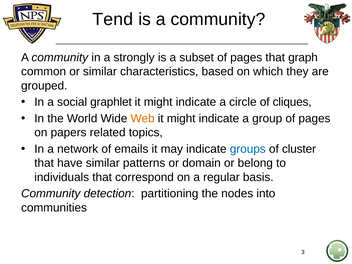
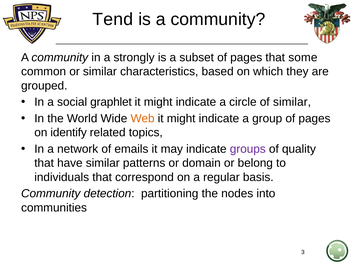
graph: graph -> some (303, 58)
of cliques: cliques -> similar (292, 102)
papers: papers -> identify (69, 133)
groups colour: blue -> purple (248, 149)
cluster: cluster -> quality (299, 149)
